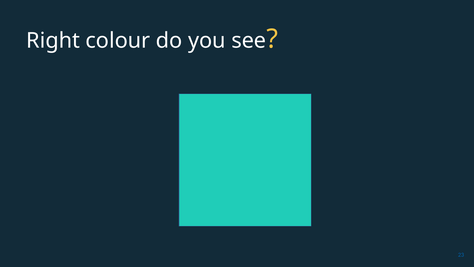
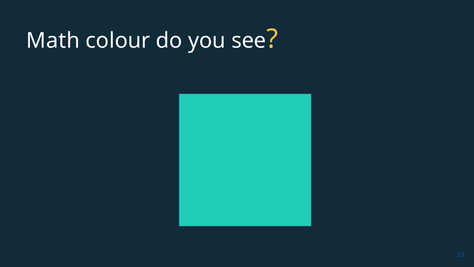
Right: Right -> Math (53, 40)
